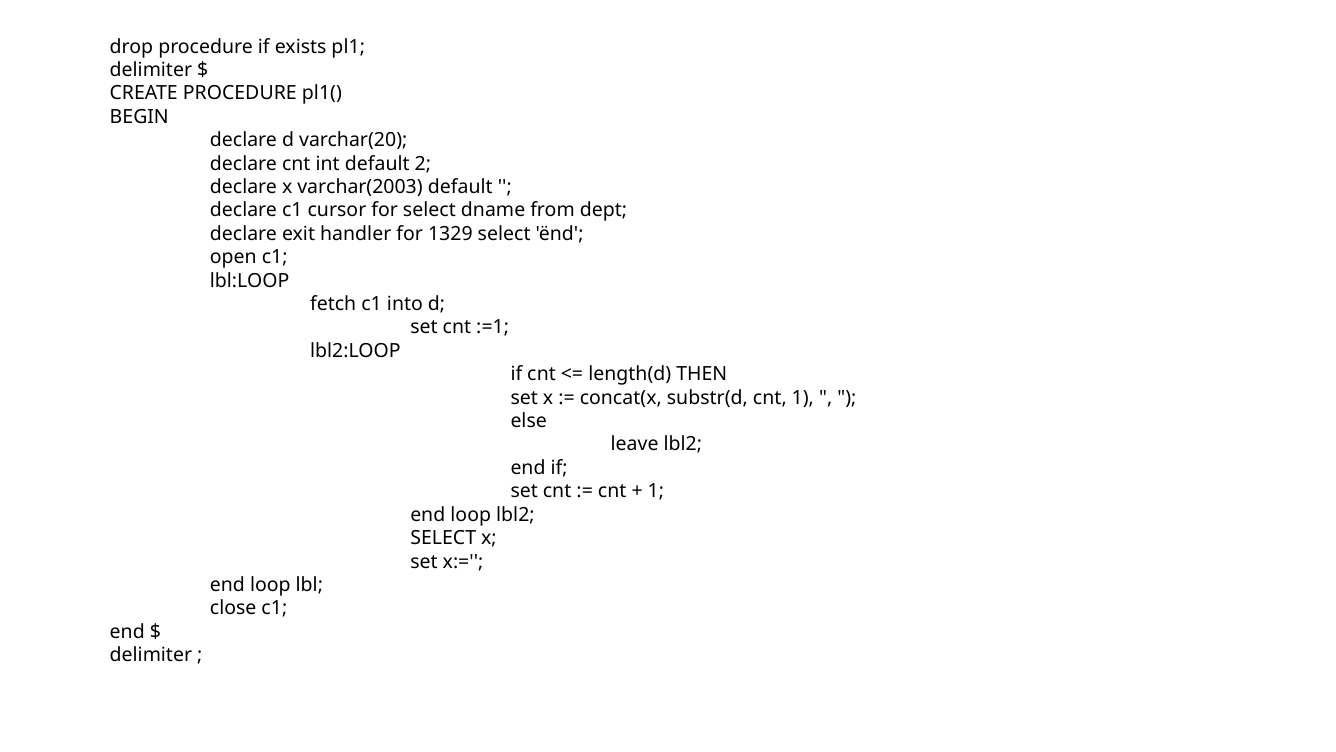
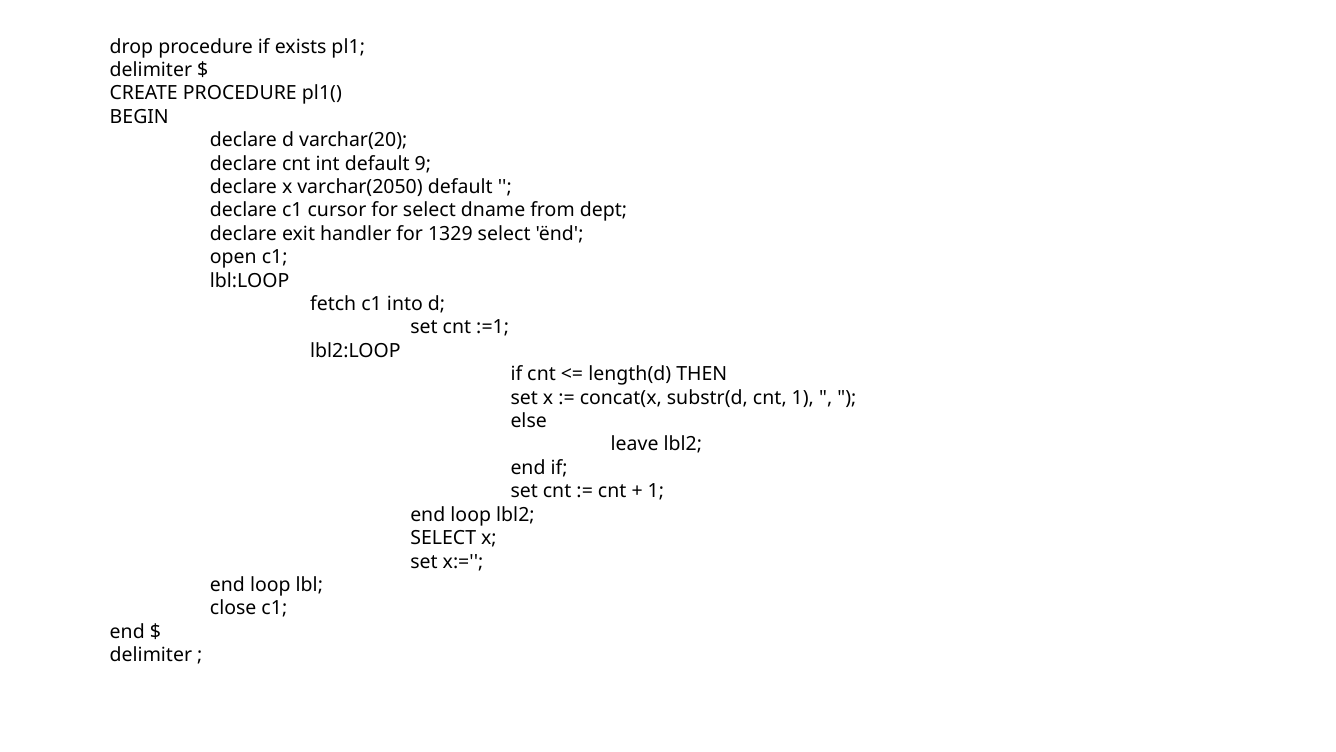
2: 2 -> 9 (423, 164)
varchar(2003: varchar(2003 -> varchar(2050 (360, 187)
